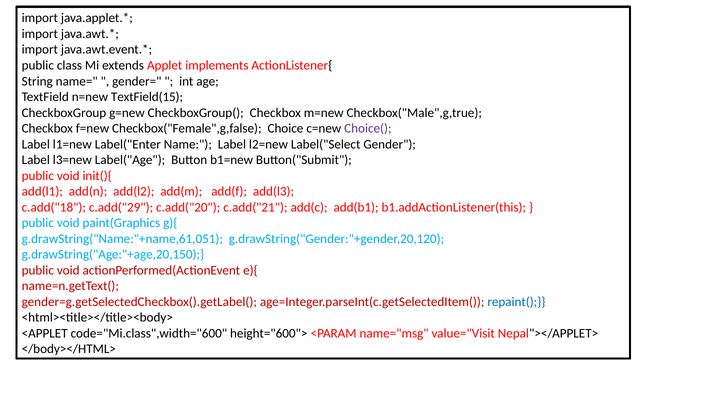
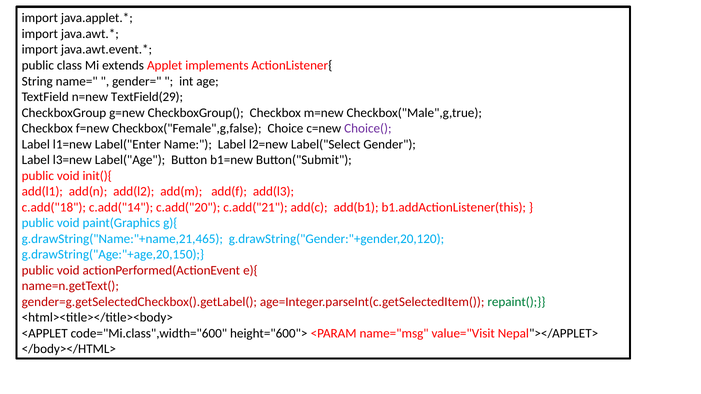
TextField(15: TextField(15 -> TextField(29 (147, 97)
c.add("29: c.add("29 -> c.add("14 (121, 207)
g.drawString("Name:"+name,61,051: g.drawString("Name:"+name,61,051 -> g.drawString("Name:"+name,21,465 (122, 239)
repaint( colour: blue -> green (516, 302)
